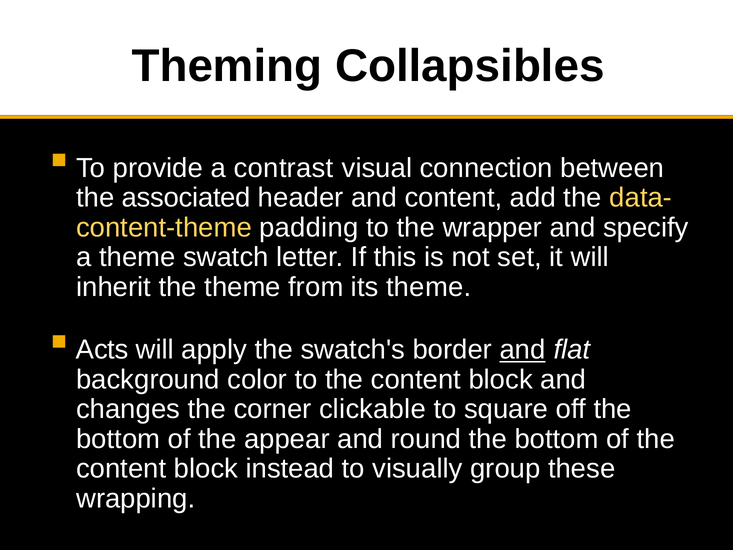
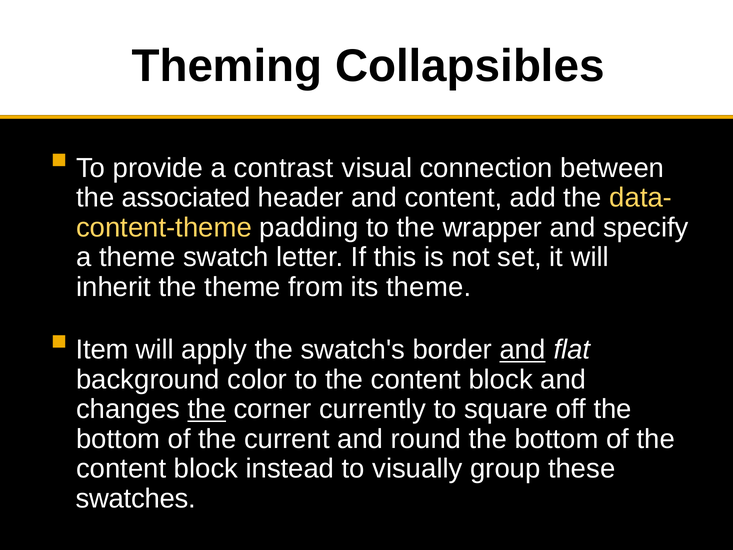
Acts: Acts -> Item (102, 350)
the underline: none -> present (207, 409)
clickable: clickable -> currently (372, 409)
appear: appear -> current (287, 439)
wrapping: wrapping -> swatches (136, 498)
